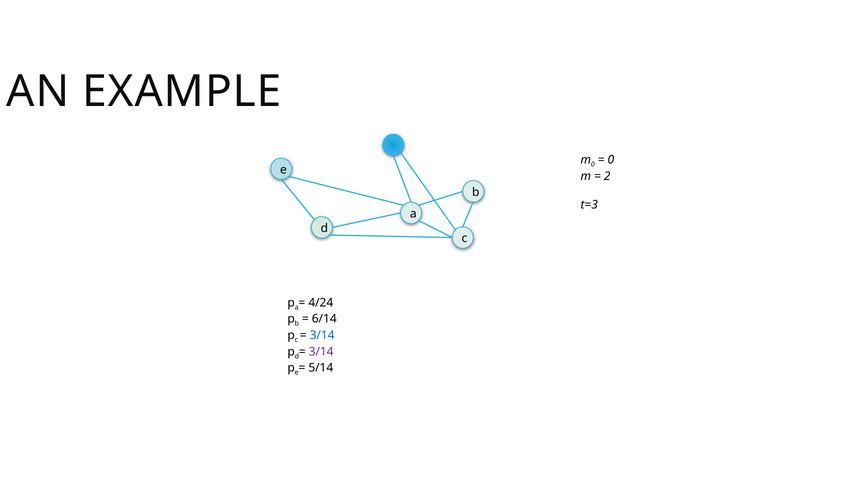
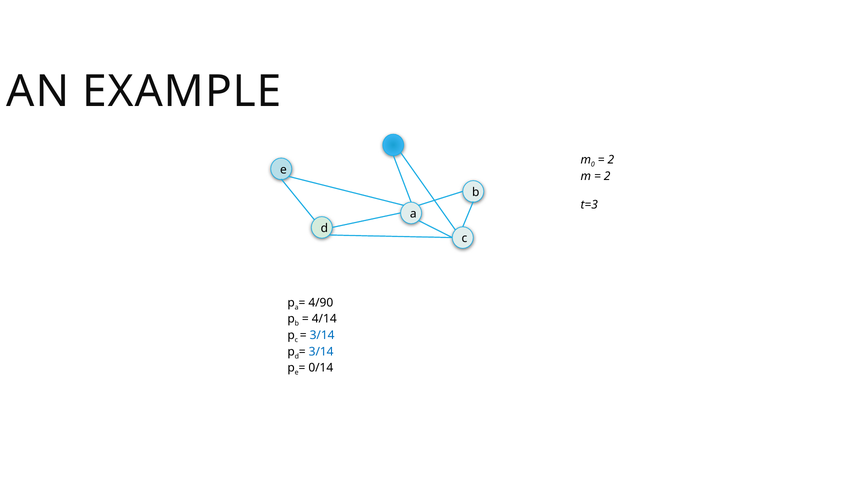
0: 0 -> 2 (611, 160)
4/24: 4/24 -> 4/90 (321, 302)
6/14: 6/14 -> 4/14 (324, 319)
3/14 colour: purple -> blue (321, 351)
5/14: 5/14 -> 0/14 (321, 368)
